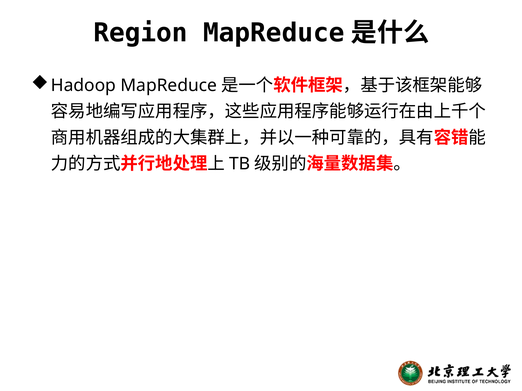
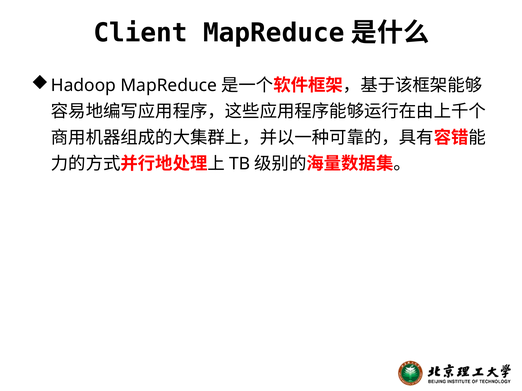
Region: Region -> Client (140, 33)
